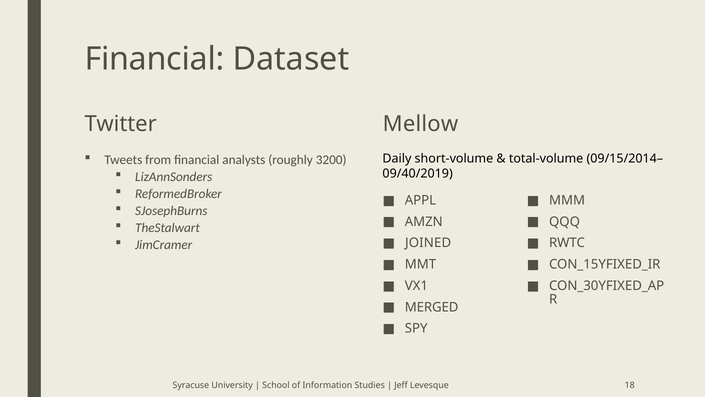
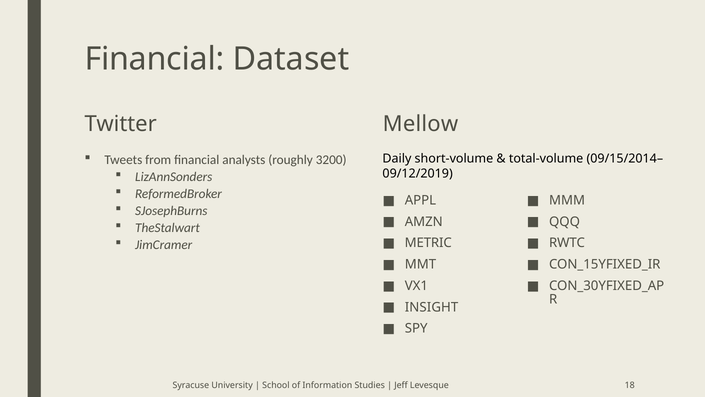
09/40/2019: 09/40/2019 -> 09/12/2019 (418, 173)
JOINED: JOINED -> METRIC (428, 243)
MERGED: MERGED -> INSIGHT (432, 307)
